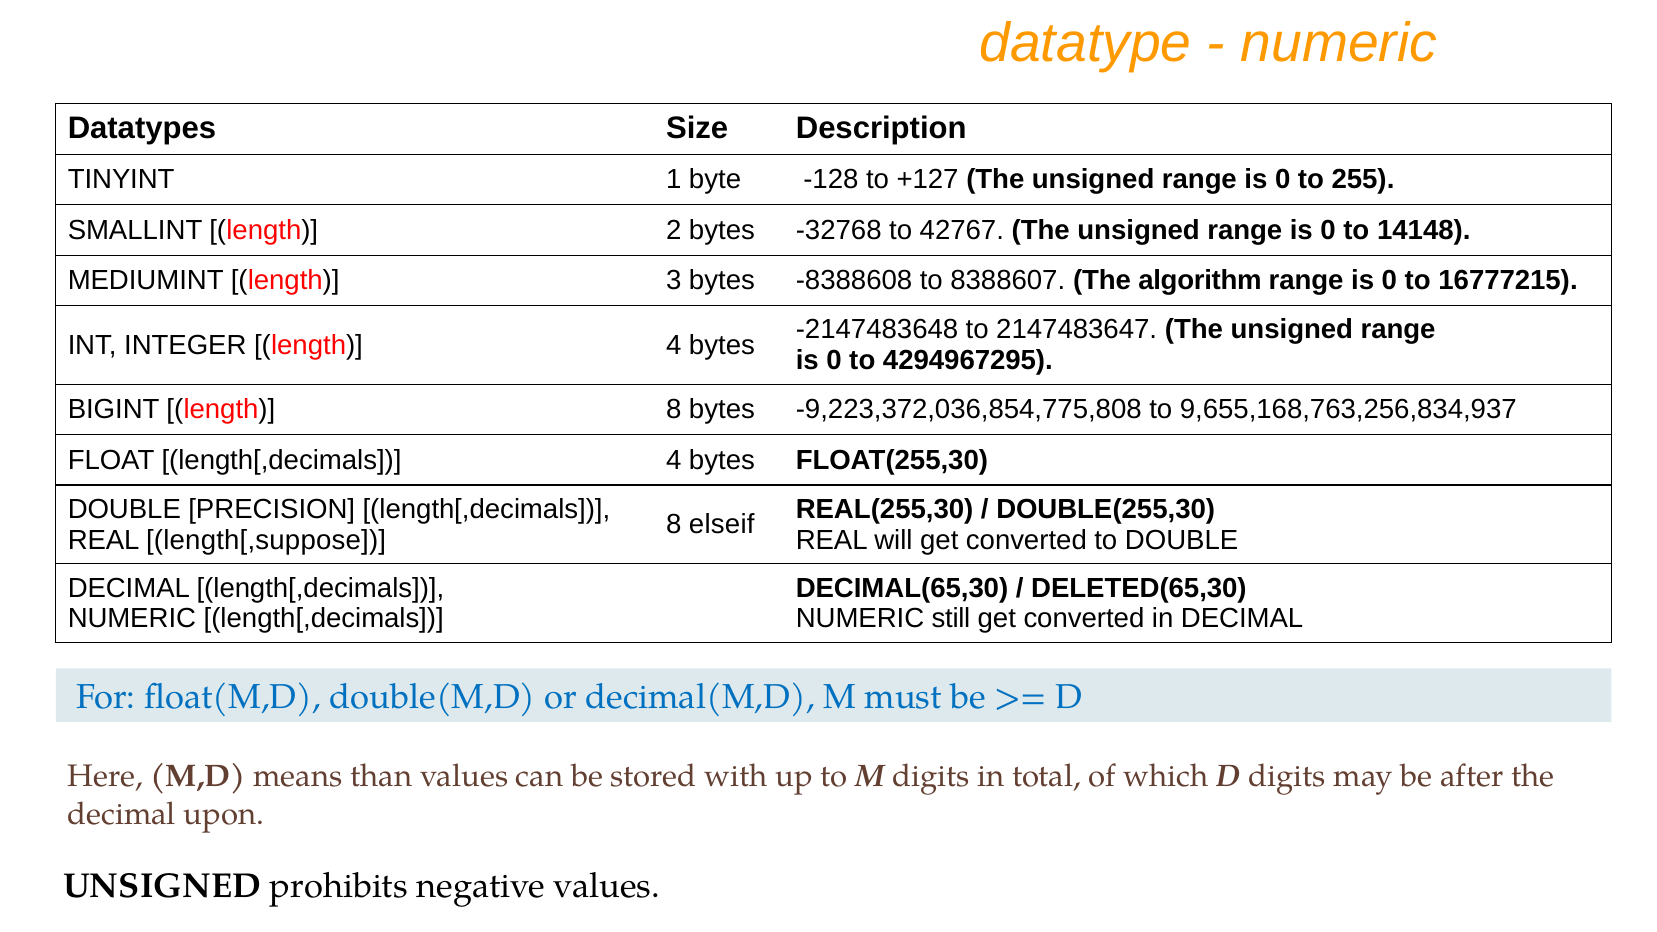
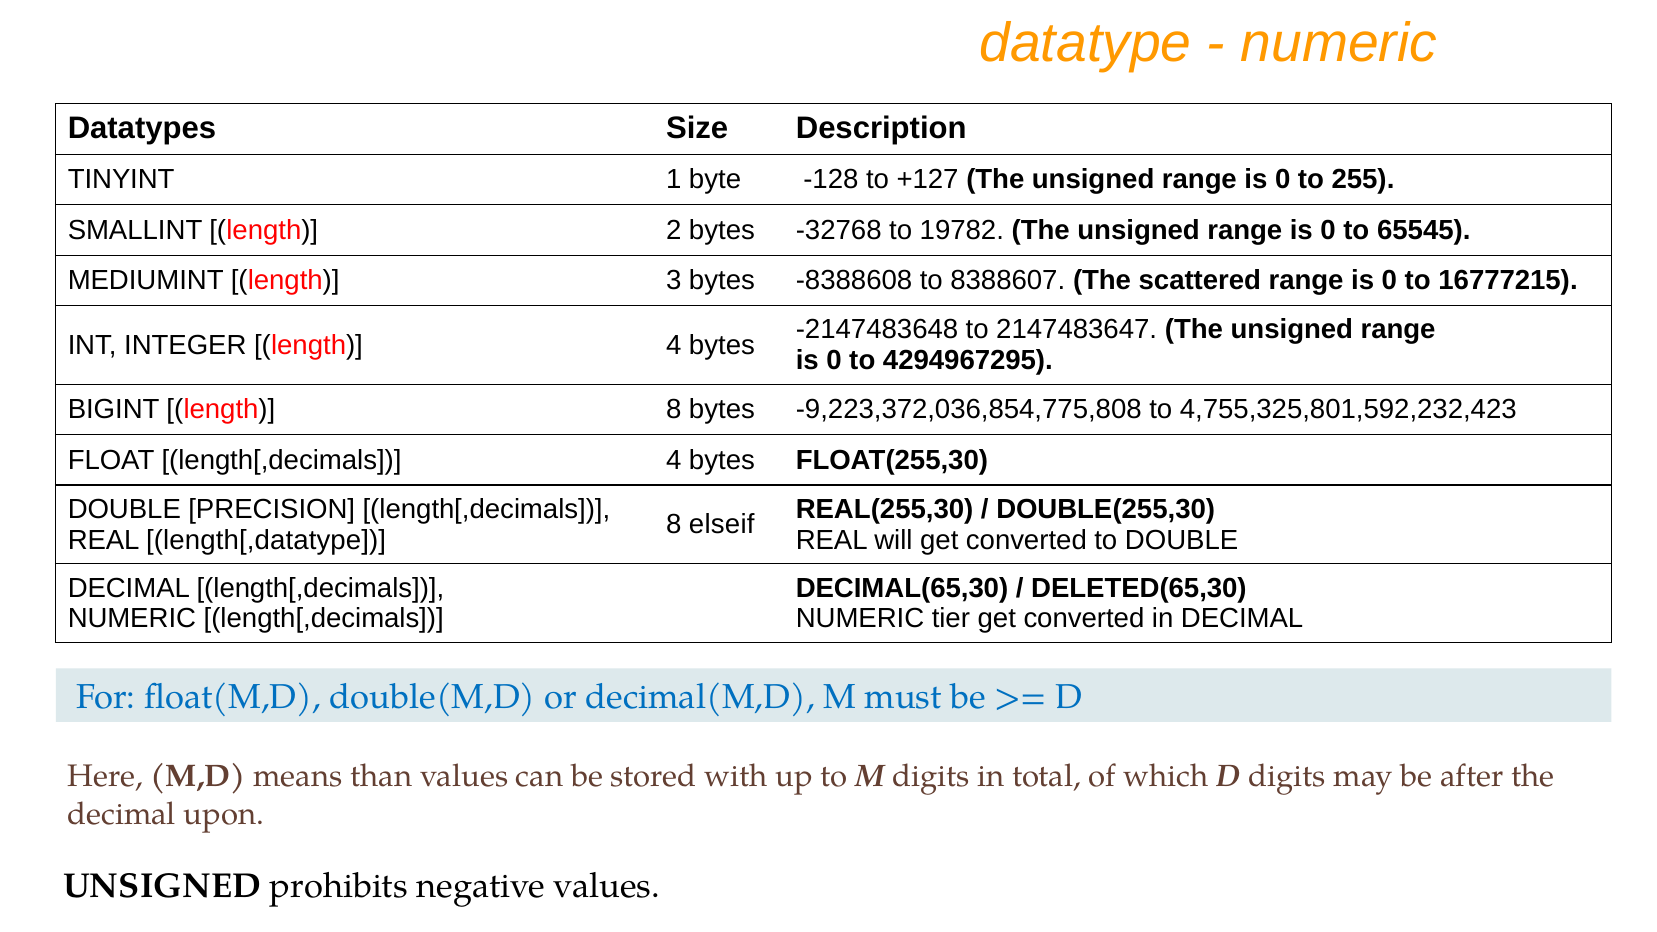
42767: 42767 -> 19782 (962, 230)
14148: 14148 -> 65545 (1424, 230)
algorithm: algorithm -> scattered (1200, 281)
9,655,168,763,256,834,937: 9,655,168,763,256,834,937 -> 4,755,325,801,592,232,423 (1348, 410)
length[,suppose: length[,suppose -> length[,datatype (266, 540)
still: still -> tier (951, 619)
